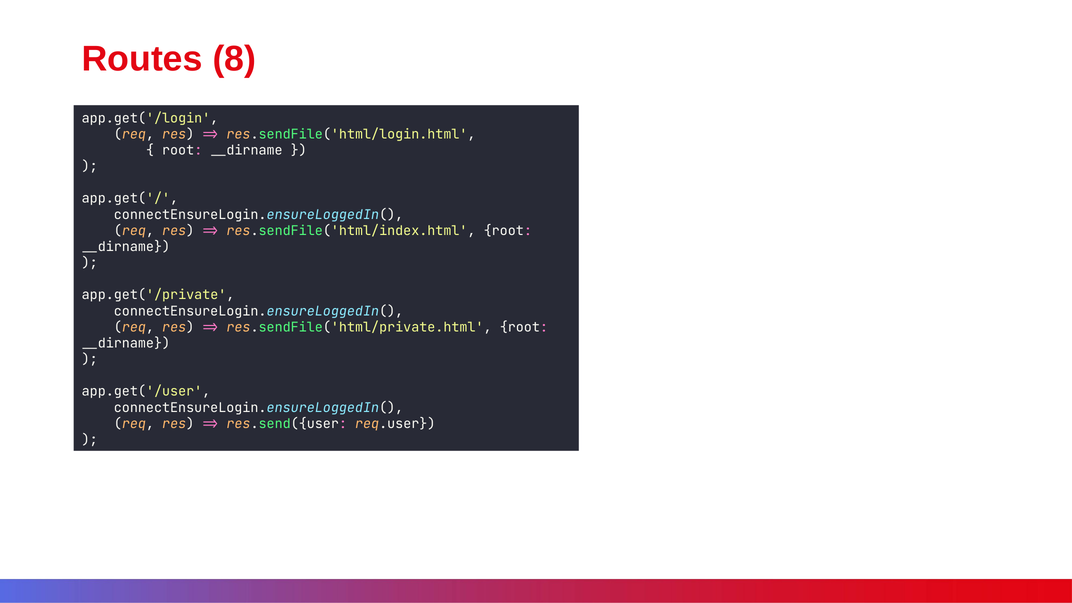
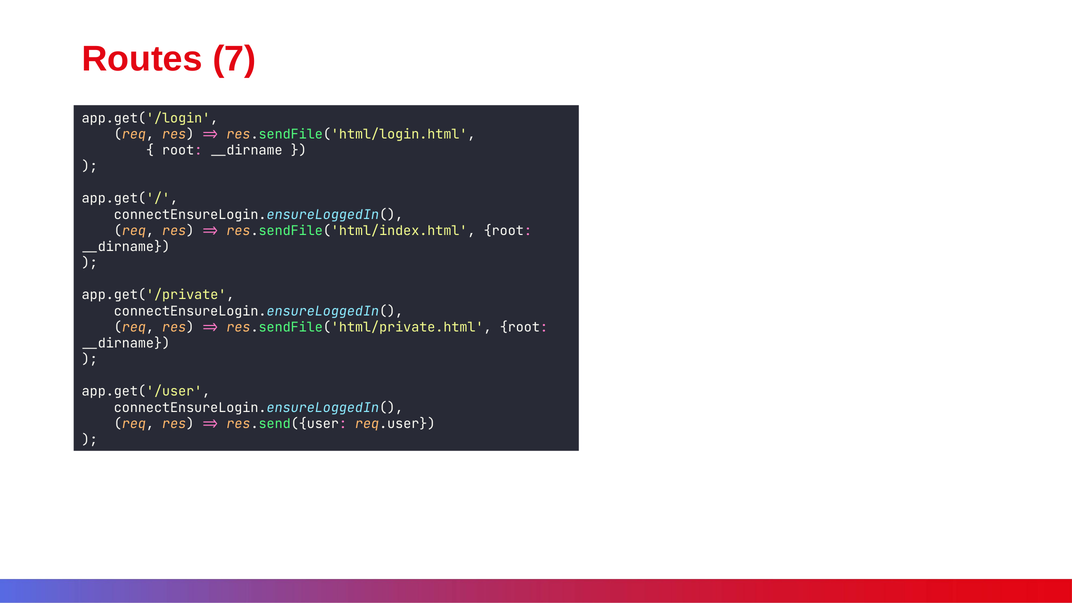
8: 8 -> 7 (234, 59)
